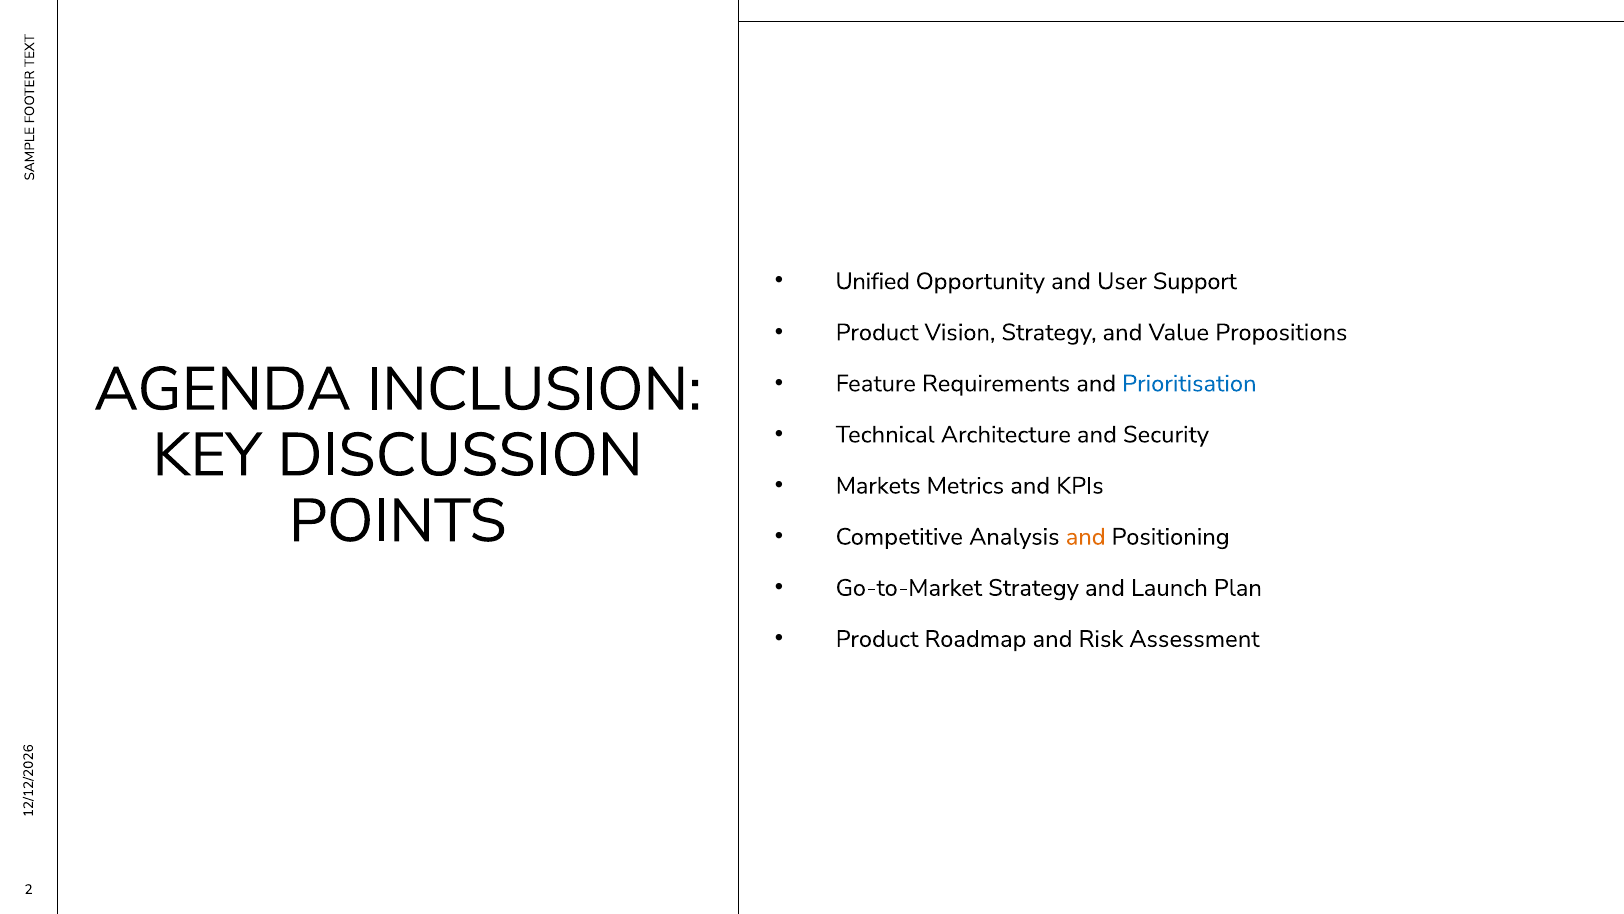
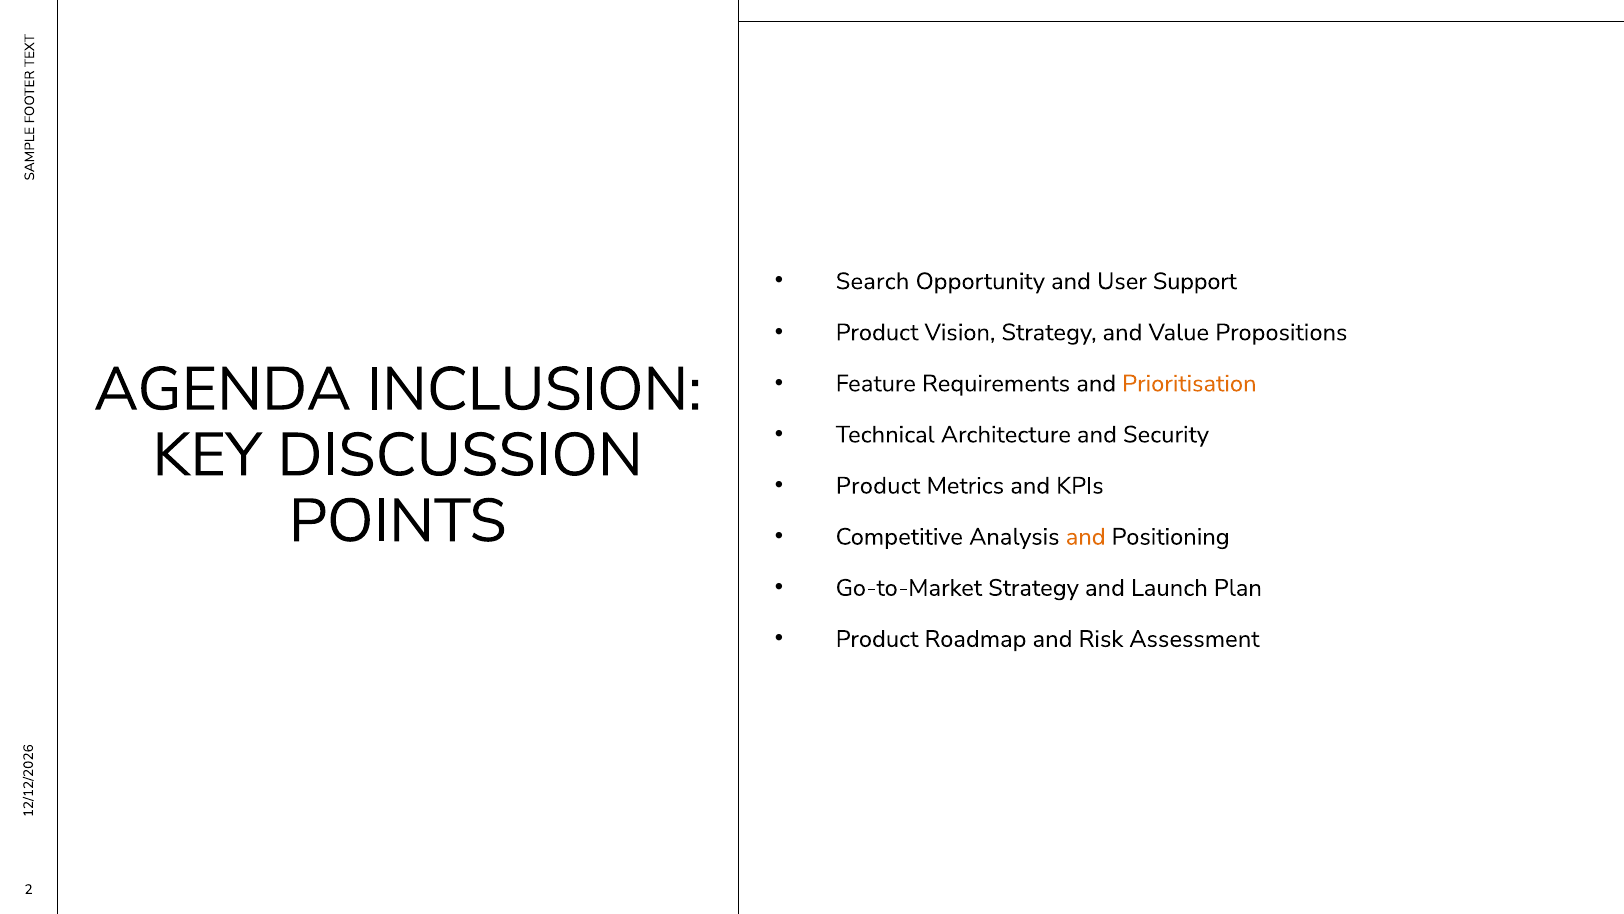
Unified: Unified -> Search (873, 281)
Prioritisation colour: blue -> orange (1189, 383)
Markets: Markets -> Product (878, 485)
